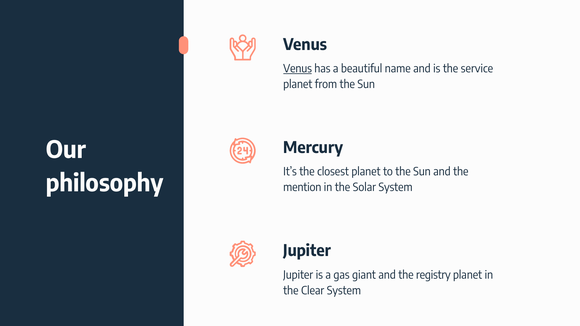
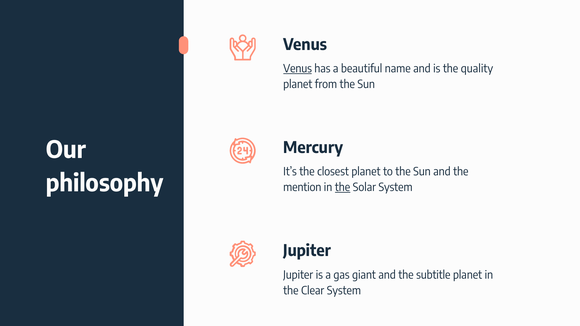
service: service -> quality (477, 69)
the underline: none -> present (343, 188)
registry: registry -> subtitle (433, 275)
